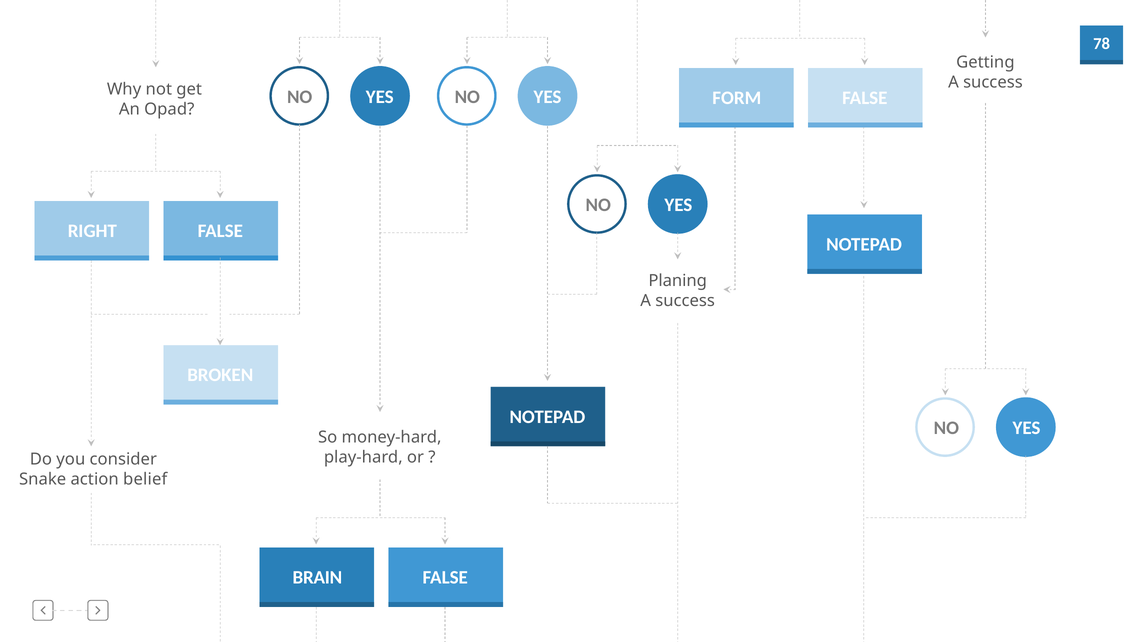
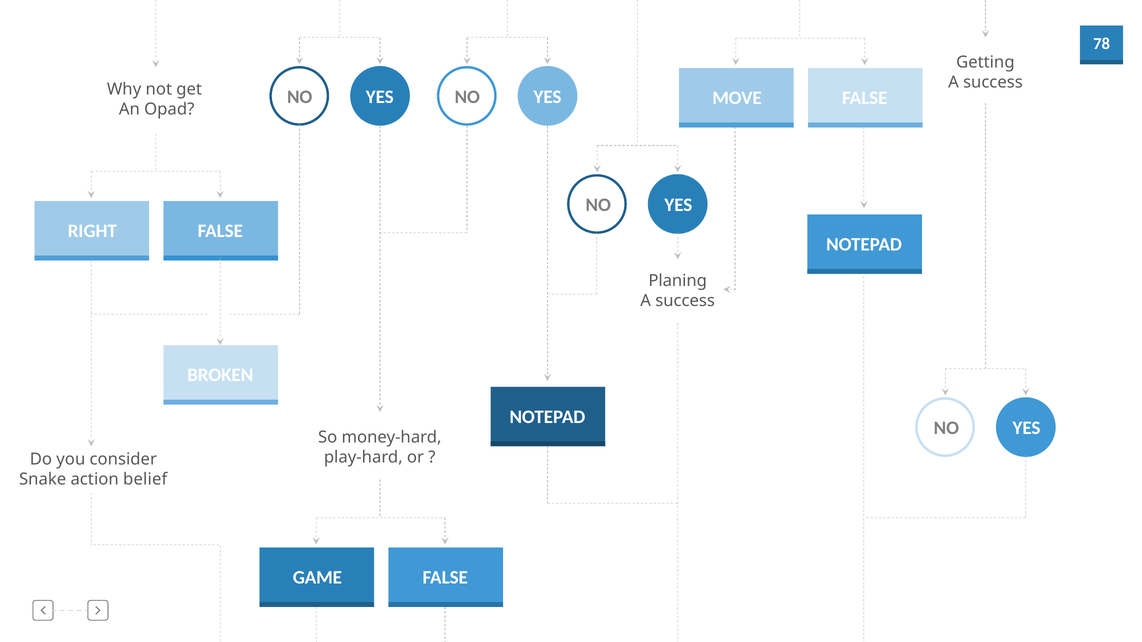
FORM: FORM -> MOVE (737, 98)
BRAIN: BRAIN -> GAME (317, 578)
